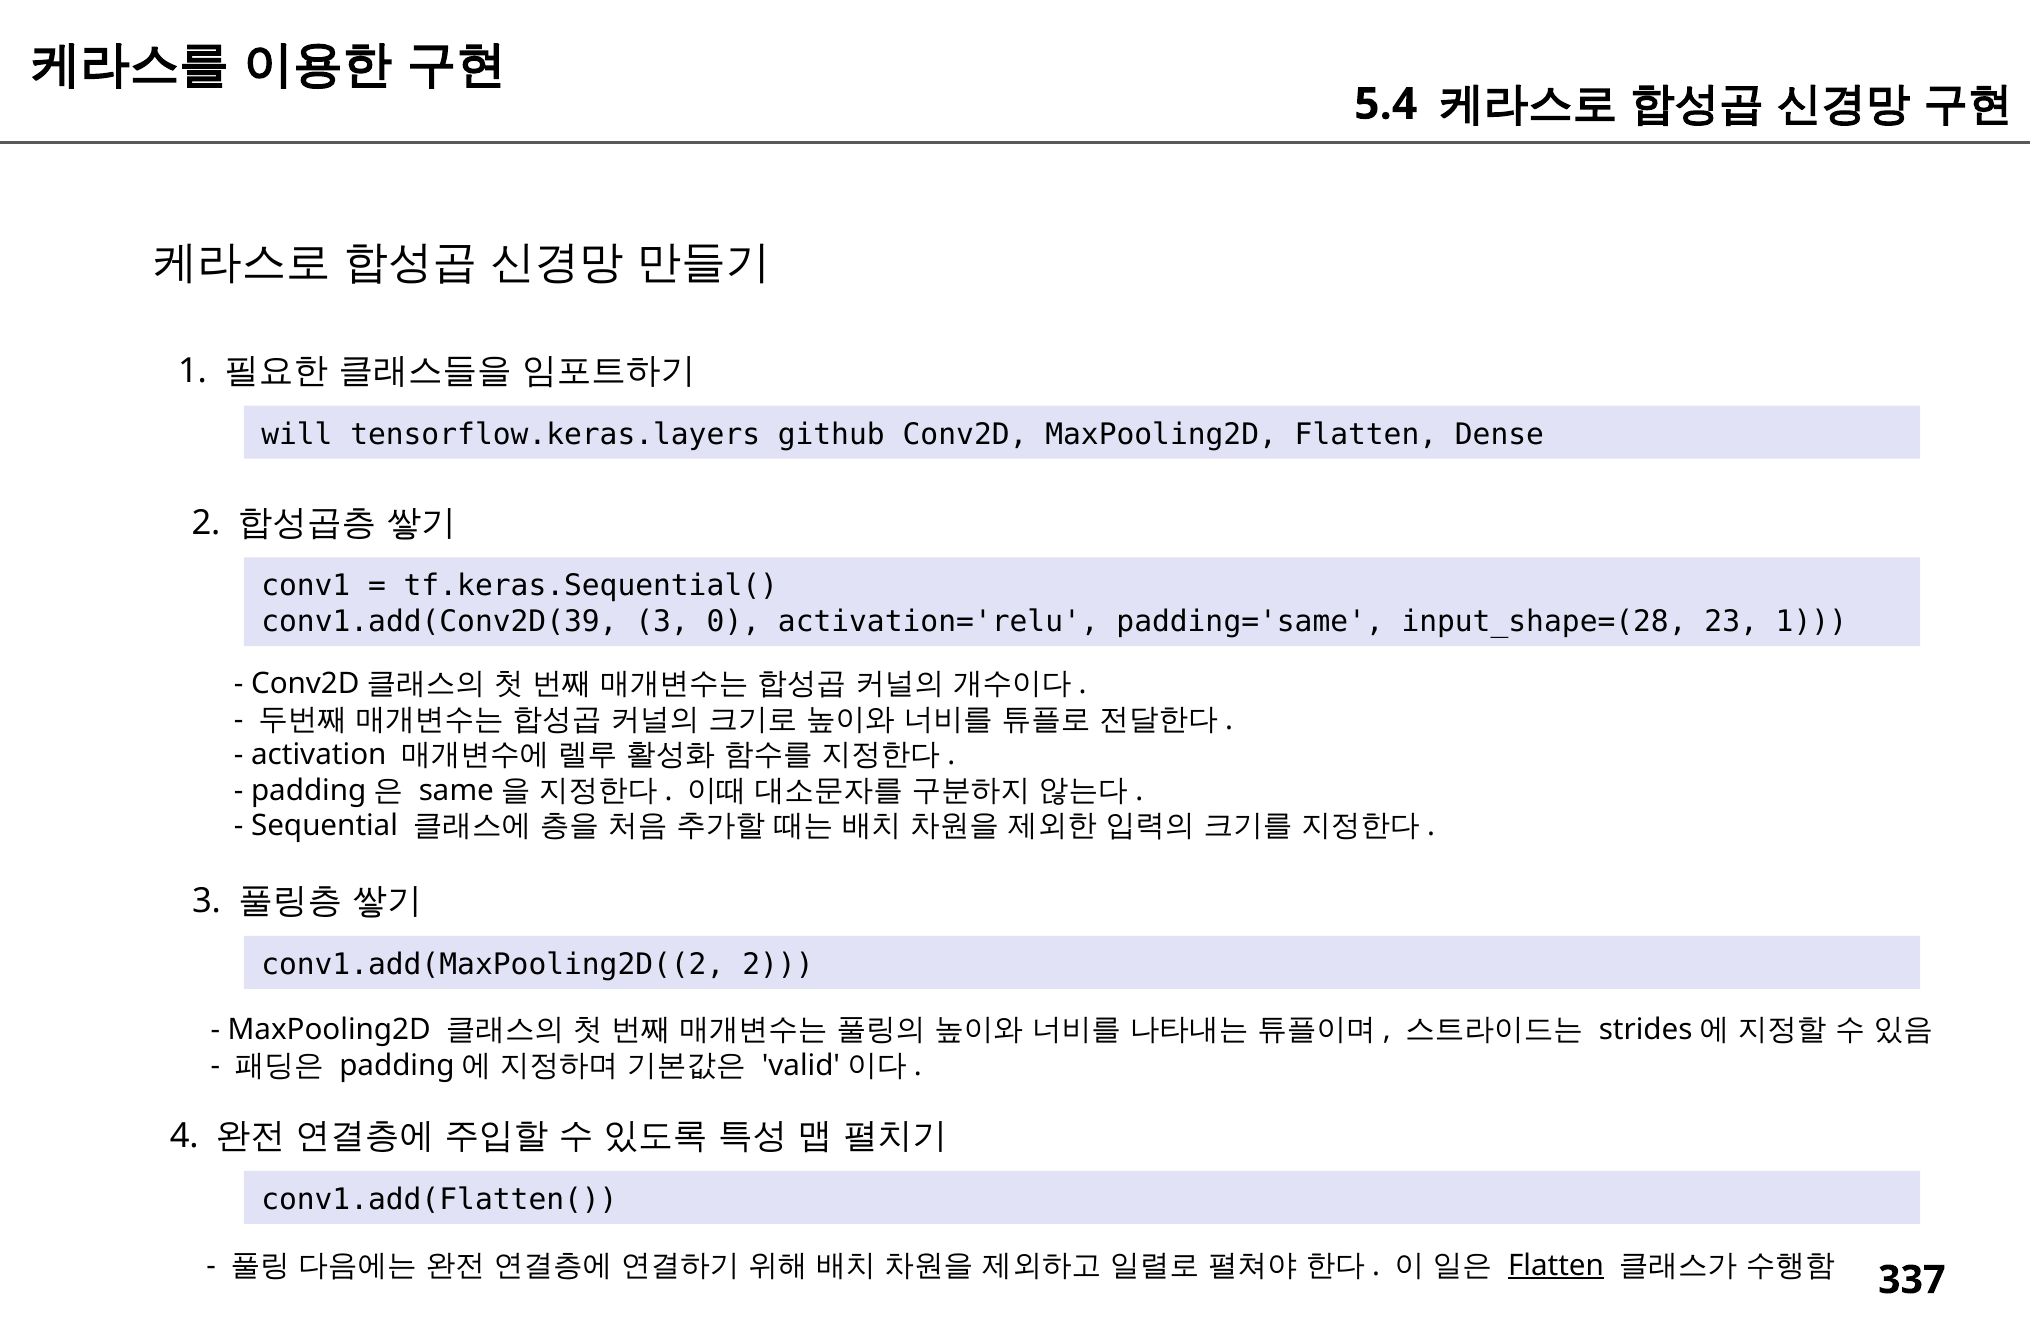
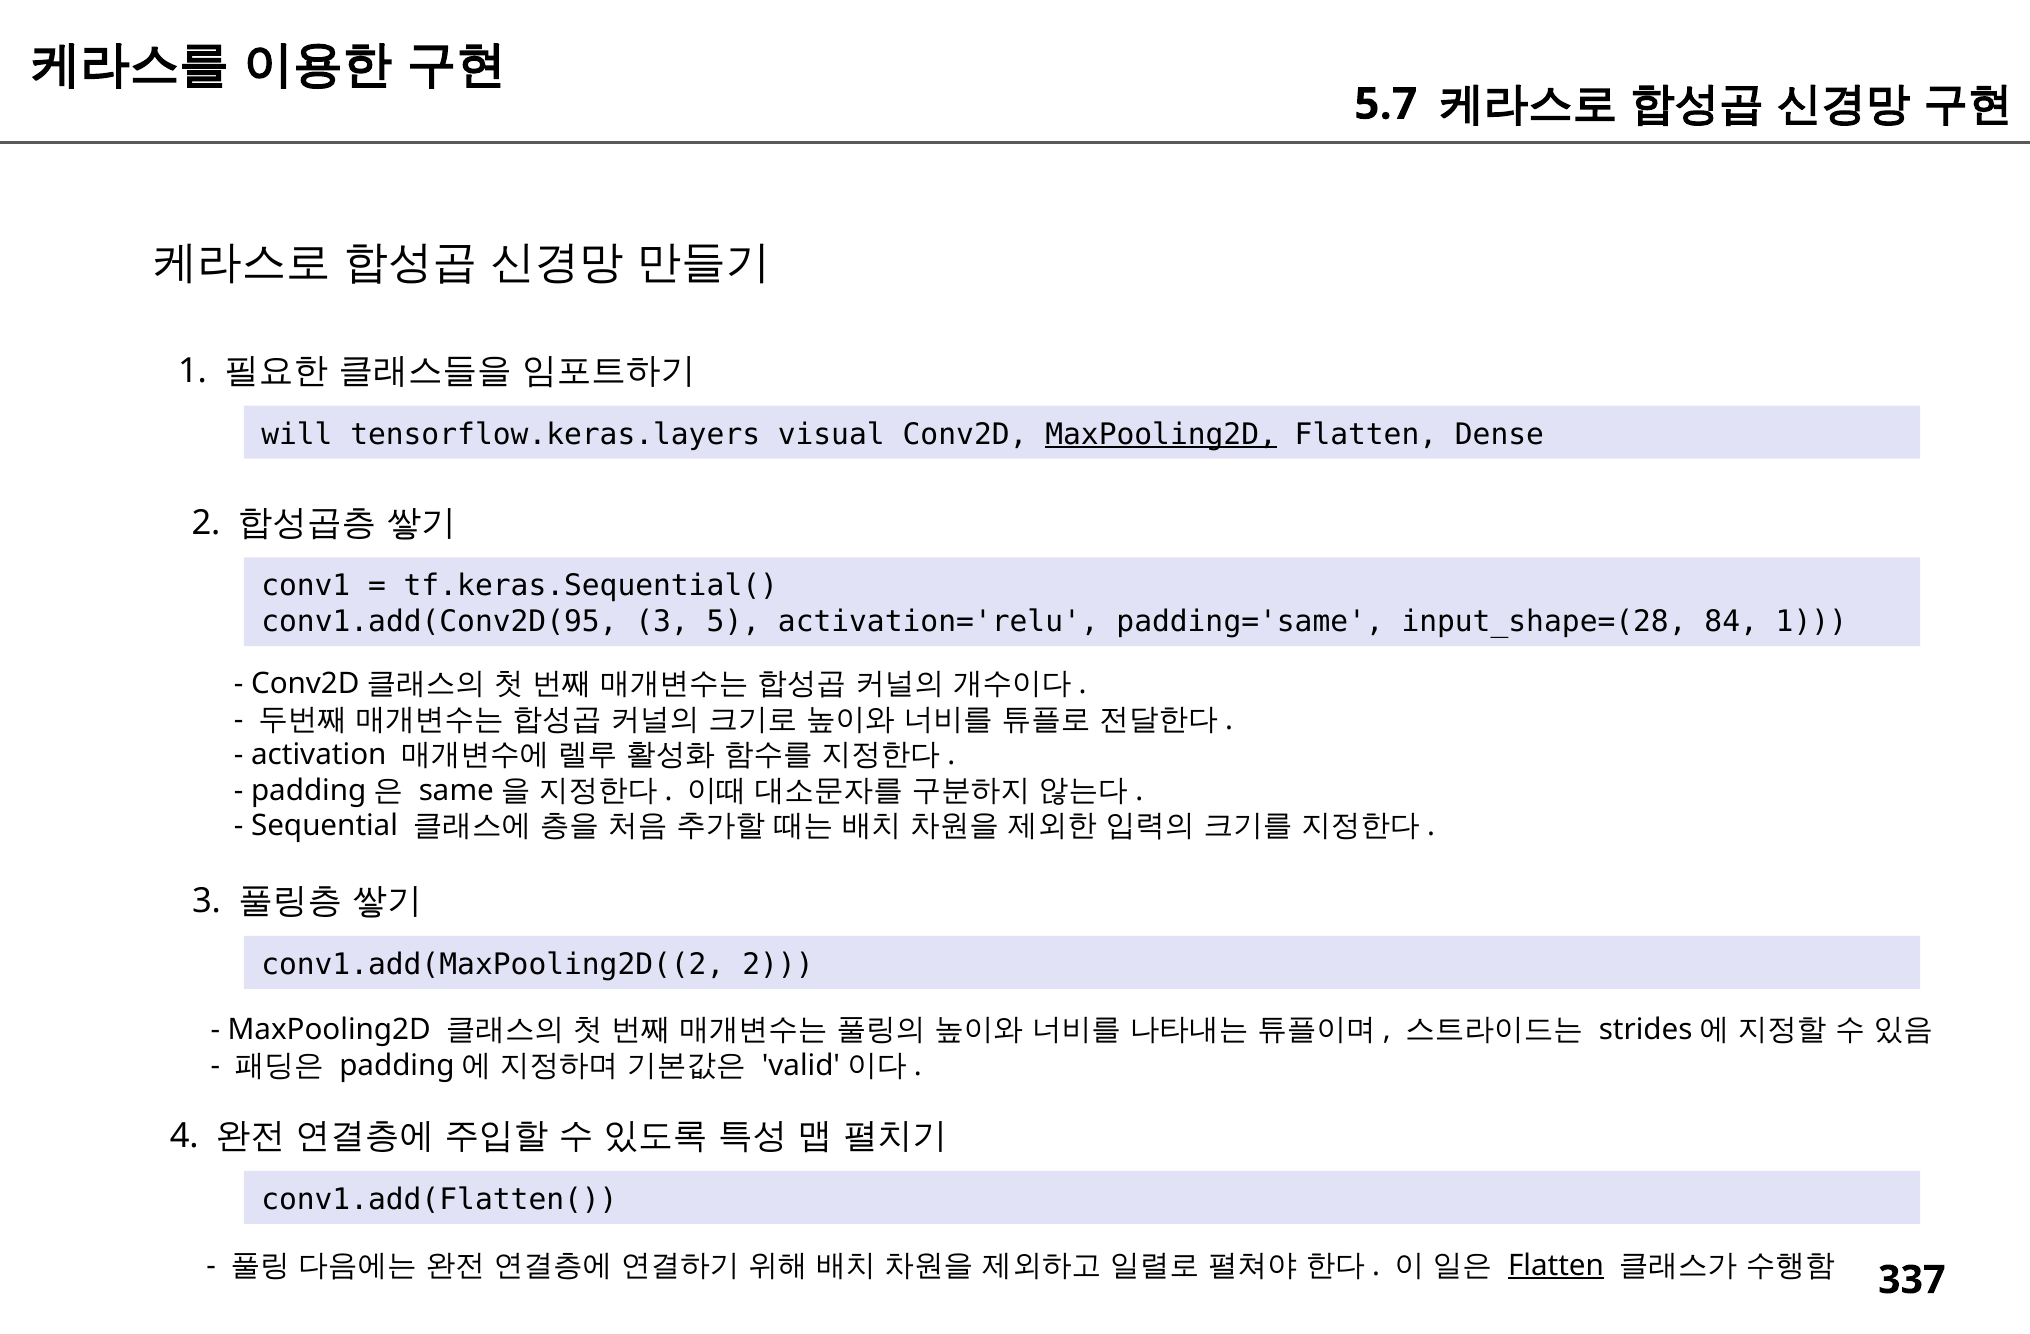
5.4: 5.4 -> 5.7 (1386, 104)
github: github -> visual (831, 434)
MaxPooling2D underline: none -> present (1161, 434)
conv1.add(Conv2D(39: conv1.add(Conv2D(39 -> conv1.add(Conv2D(95 (439, 621)
0: 0 -> 5 (733, 621)
23: 23 -> 84 (1731, 621)
